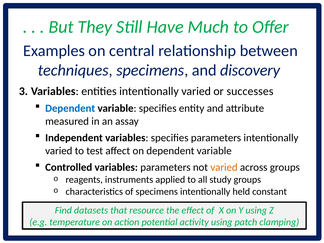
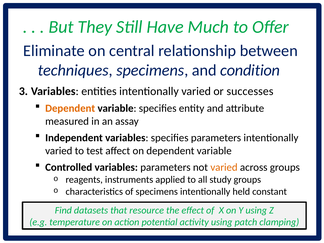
Examples: Examples -> Eliminate (54, 51)
discovery: discovery -> condition (250, 70)
Dependent colour: blue -> orange (70, 108)
